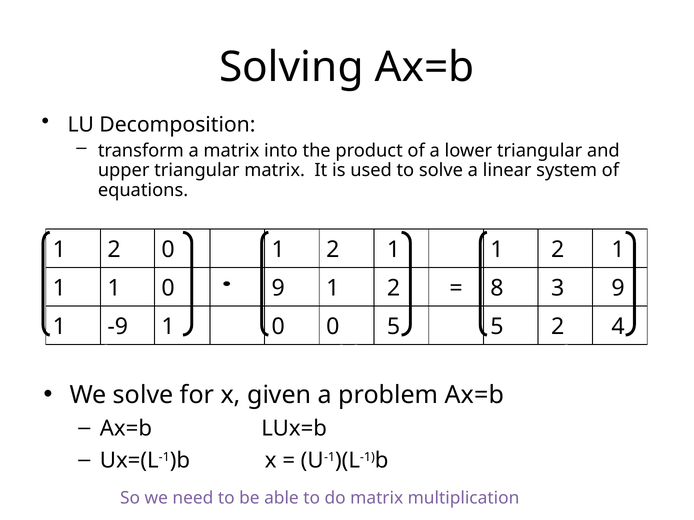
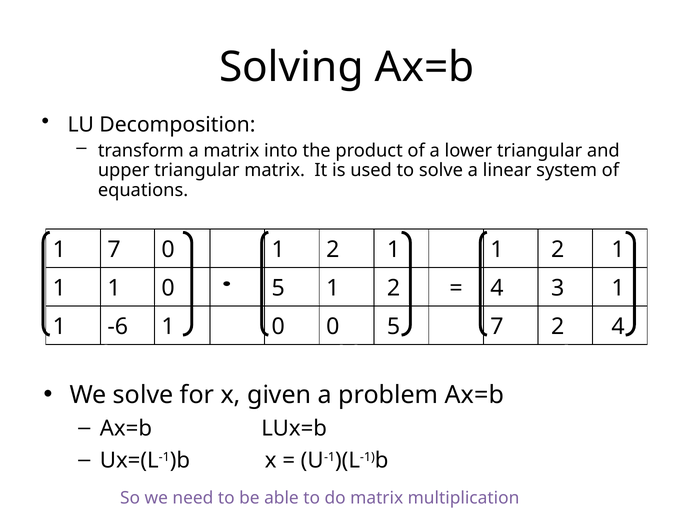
2: 2 -> 7 (114, 250)
1 0 9: 9 -> 5 (278, 288)
8: 8 -> 4 (497, 288)
3 9: 9 -> 1 (618, 288)
-9: -9 -> -6 (118, 327)
5 5: 5 -> 7 (497, 327)
